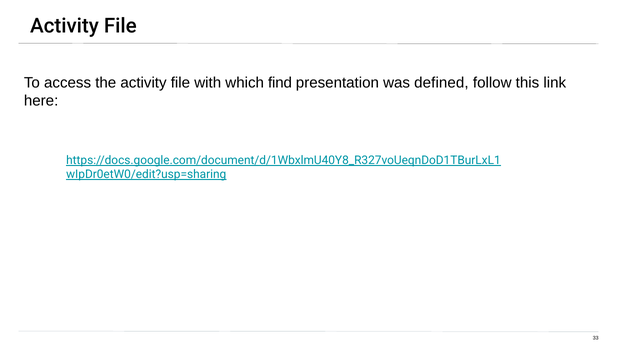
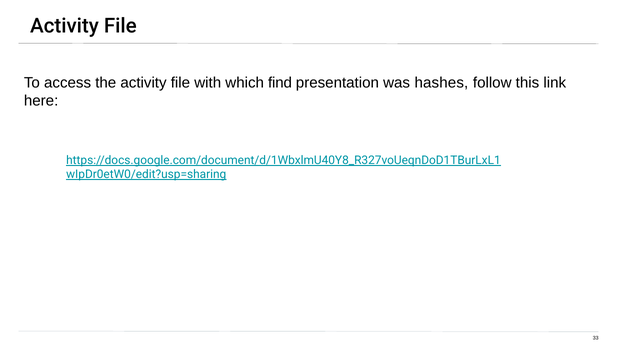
defined: defined -> hashes (441, 83)
